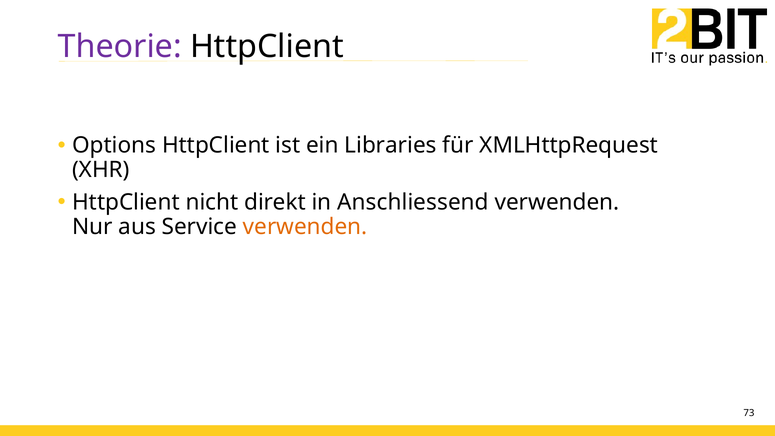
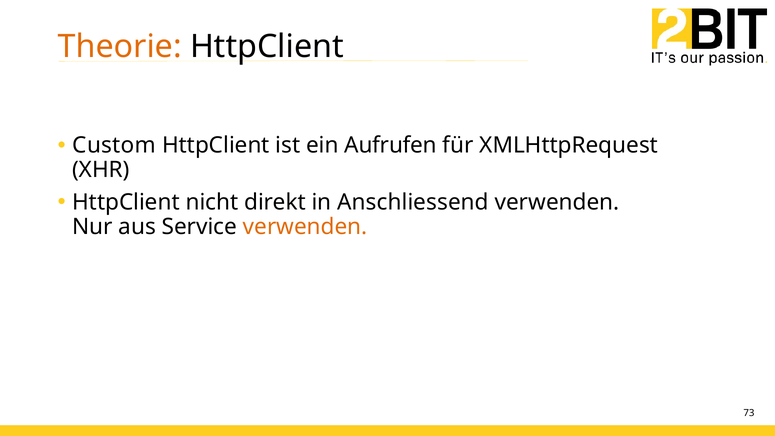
Theorie colour: purple -> orange (120, 47)
Options: Options -> Custom (114, 145)
Libraries: Libraries -> Aufrufen (391, 145)
